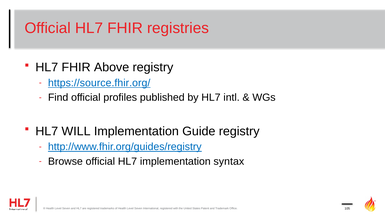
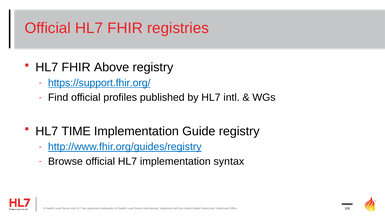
https://source.fhir.org/: https://source.fhir.org/ -> https://support.fhir.org/ (99, 83)
WILL: WILL -> TIME (76, 132)
